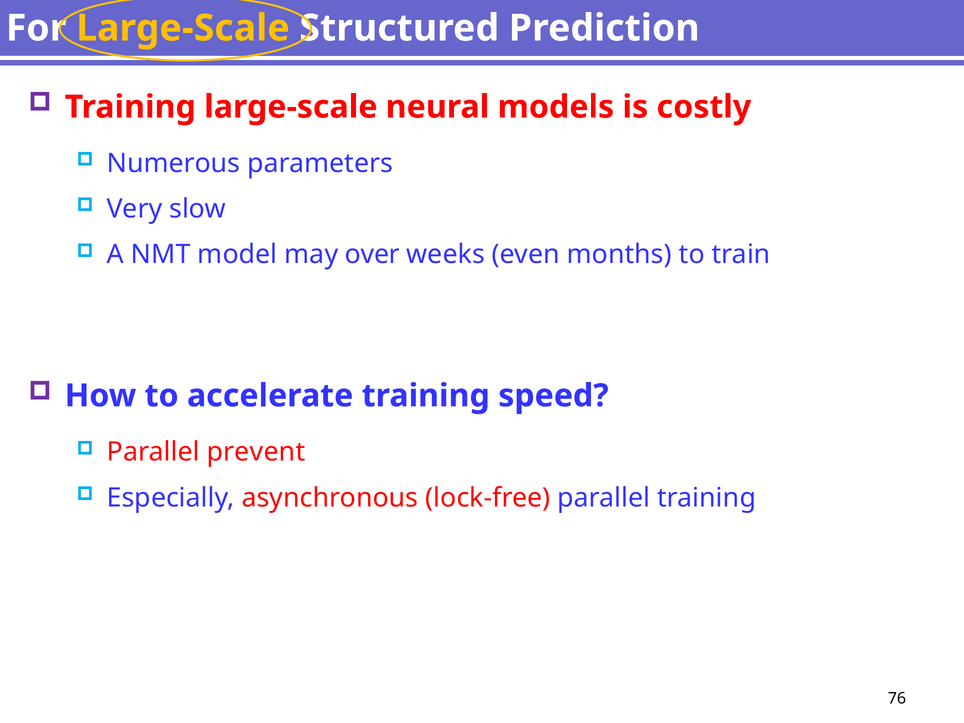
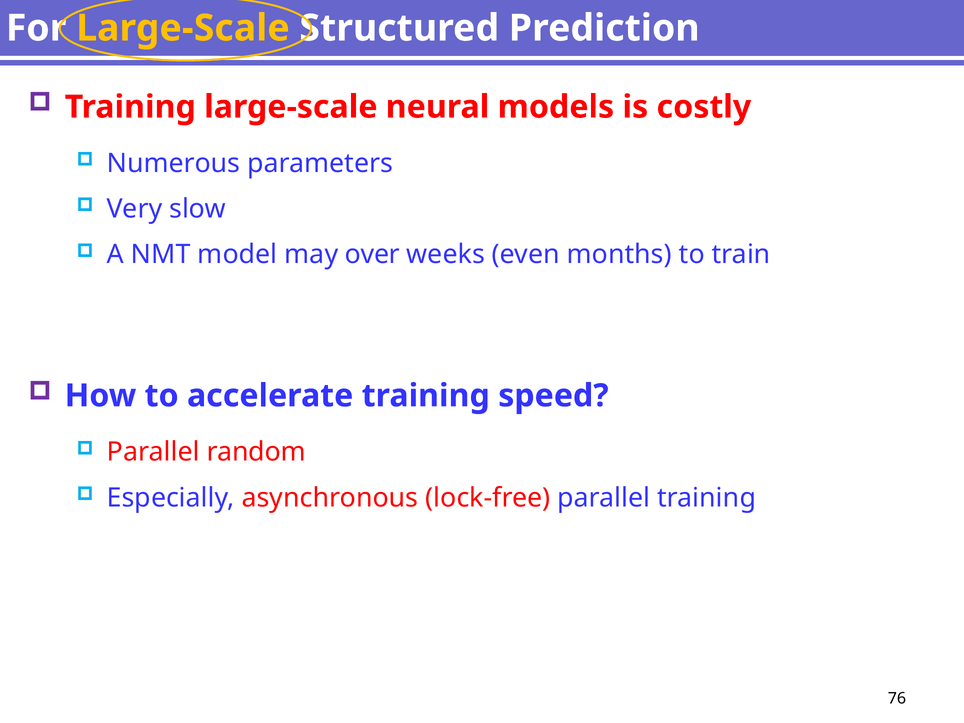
prevent: prevent -> random (256, 452)
